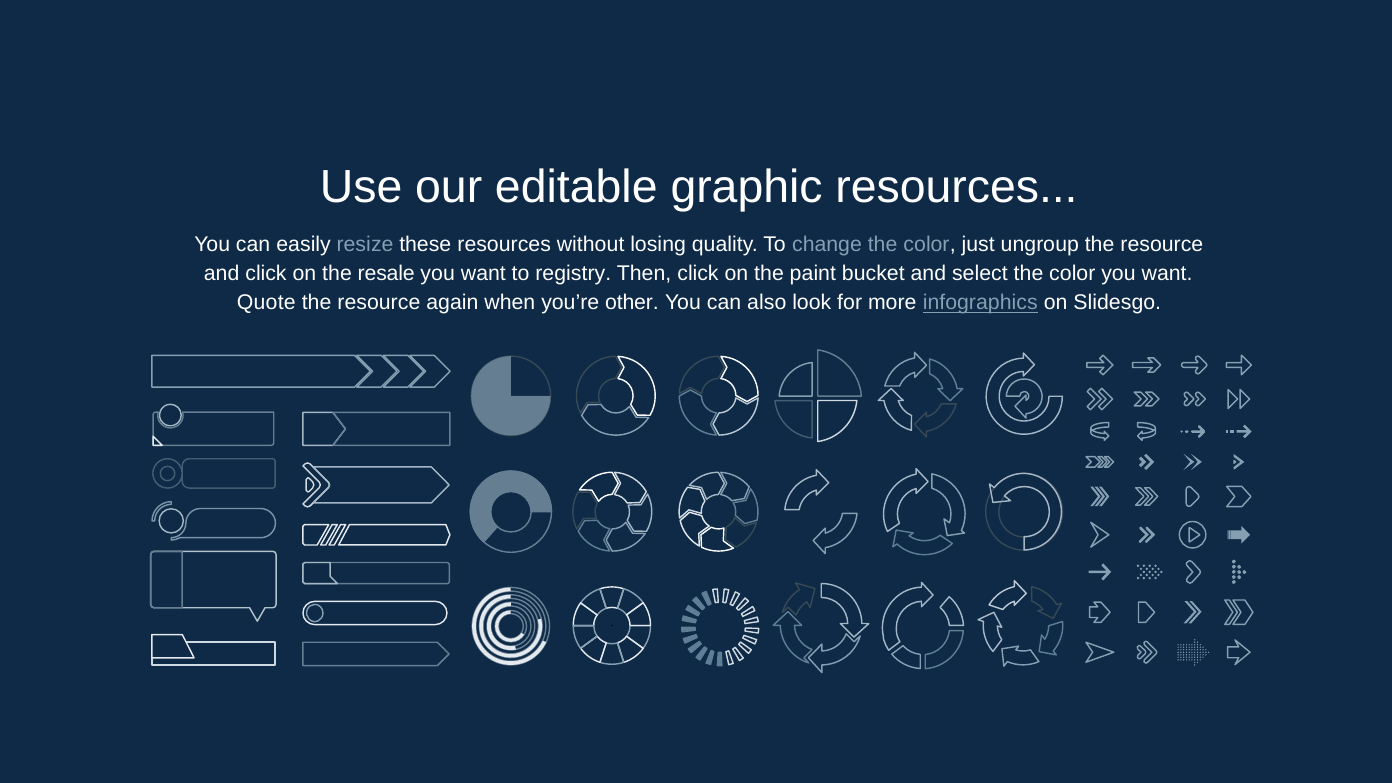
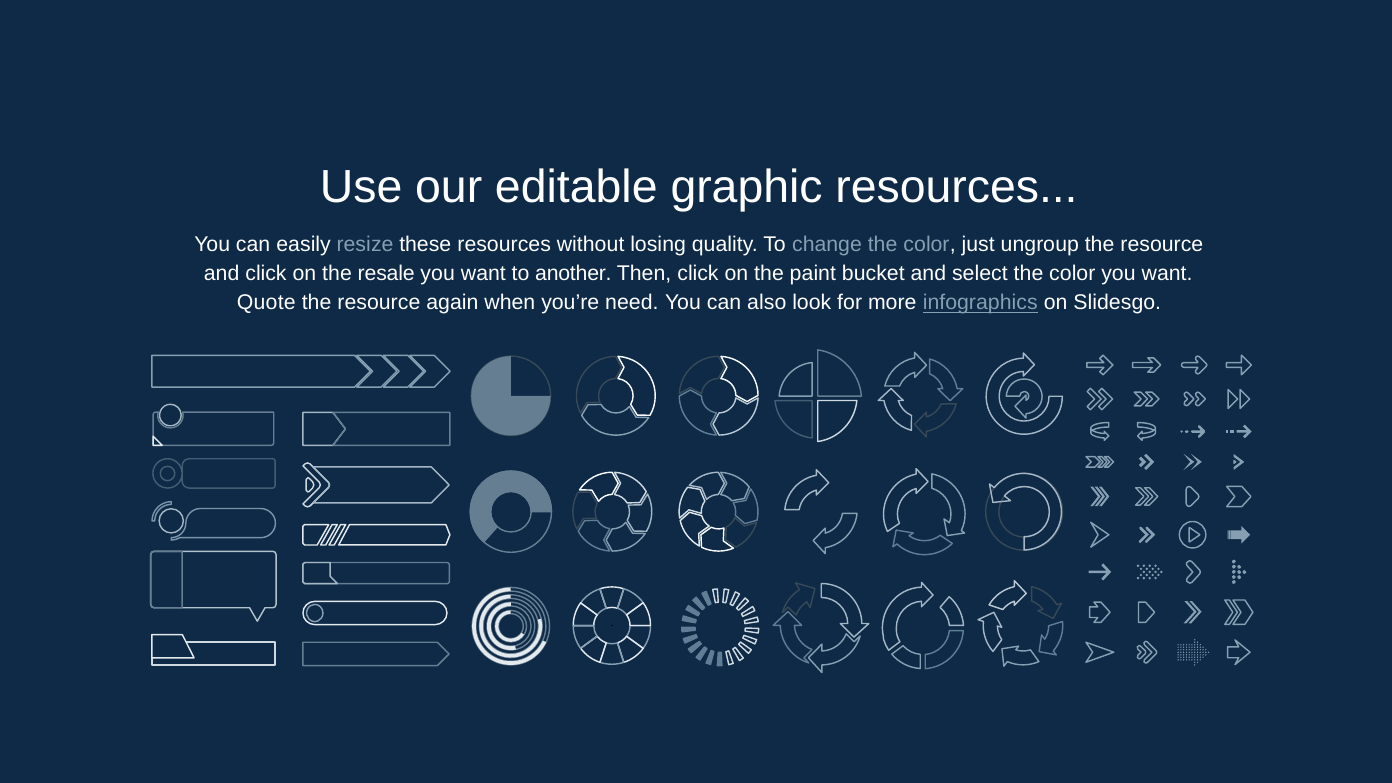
registry: registry -> another (573, 274)
other: other -> need (632, 303)
